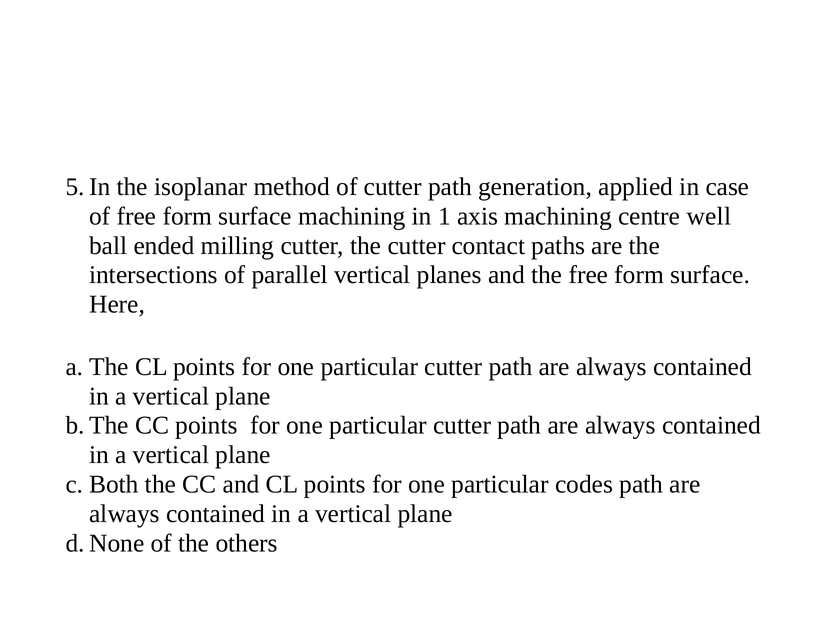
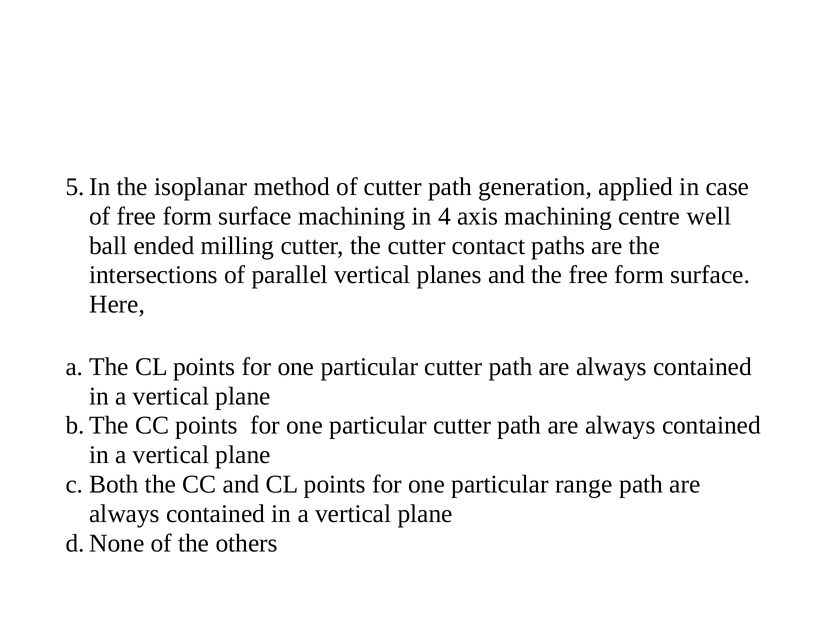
1: 1 -> 4 (444, 216)
codes: codes -> range (584, 485)
